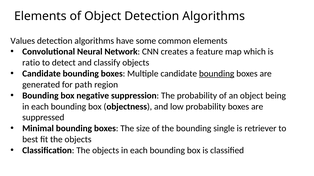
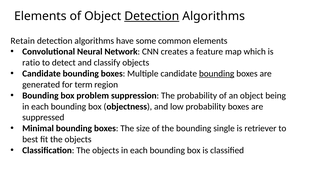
Detection underline: none -> present (152, 16)
Values: Values -> Retain (23, 41)
path: path -> term (84, 85)
negative: negative -> problem (93, 96)
